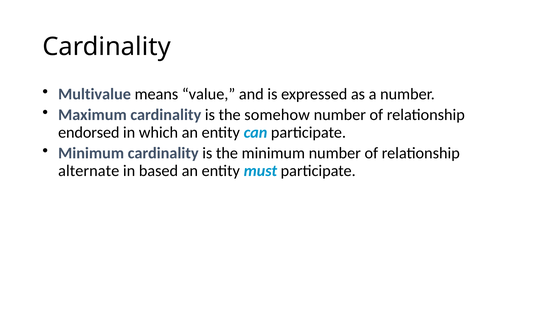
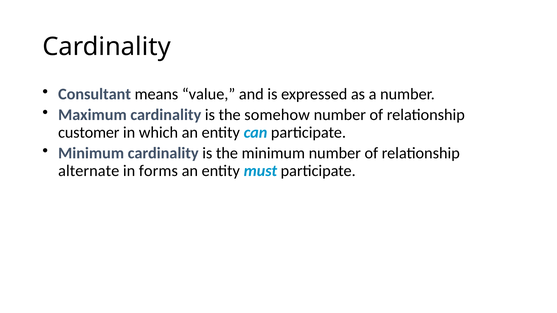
Multivalue: Multivalue -> Consultant (95, 94)
endorsed: endorsed -> customer (89, 133)
based: based -> forms (158, 171)
